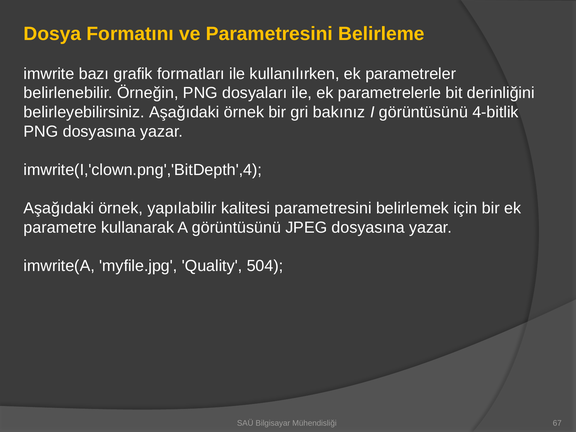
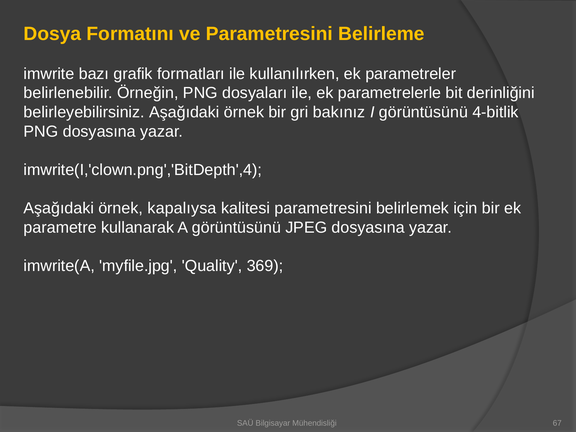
yapılabilir: yapılabilir -> kapalıysa (182, 208)
504: 504 -> 369 (265, 266)
